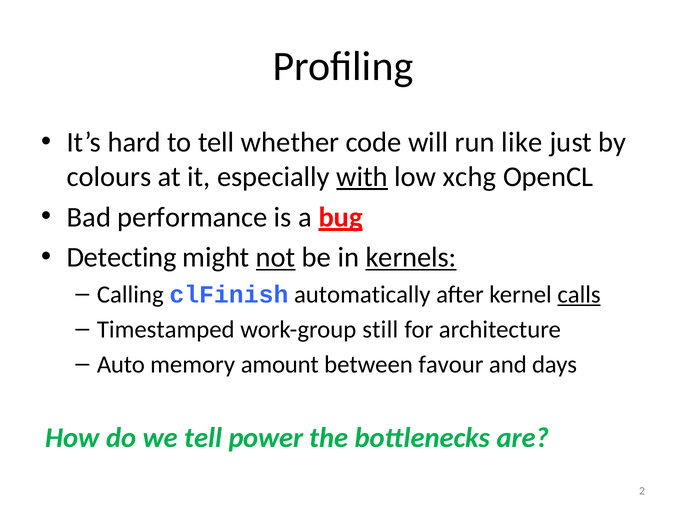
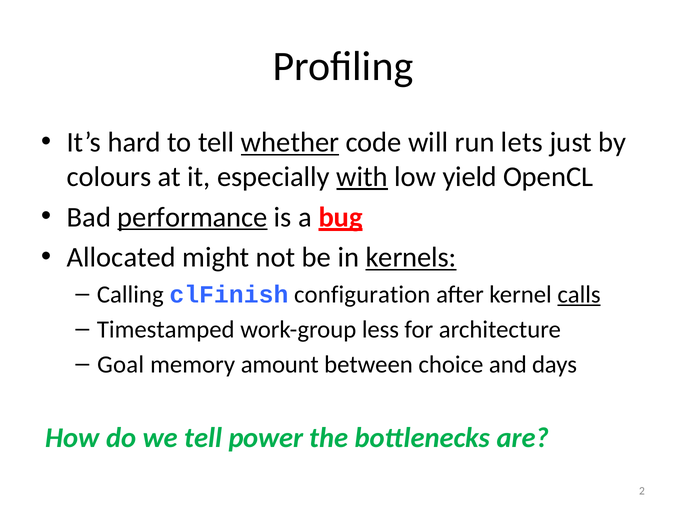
whether underline: none -> present (290, 143)
like: like -> lets (522, 143)
xchg: xchg -> yield (470, 177)
performance underline: none -> present (192, 217)
Detecting: Detecting -> Allocated (121, 258)
not underline: present -> none (276, 258)
automatically: automatically -> configuration (362, 295)
still: still -> less (380, 330)
Auto: Auto -> Goal (121, 365)
favour: favour -> choice (451, 365)
